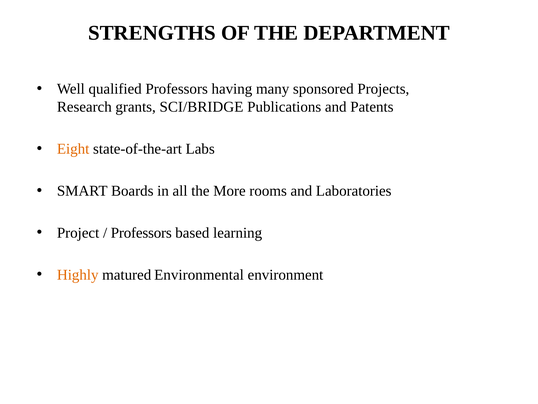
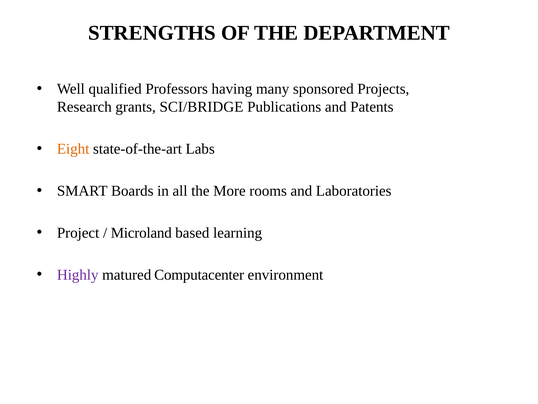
Professors: Professors -> Microland (141, 233)
Highly colour: orange -> purple (78, 274)
Environmental: Environmental -> Computacenter (199, 274)
